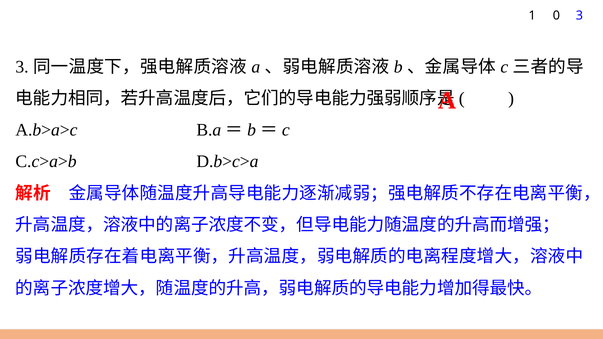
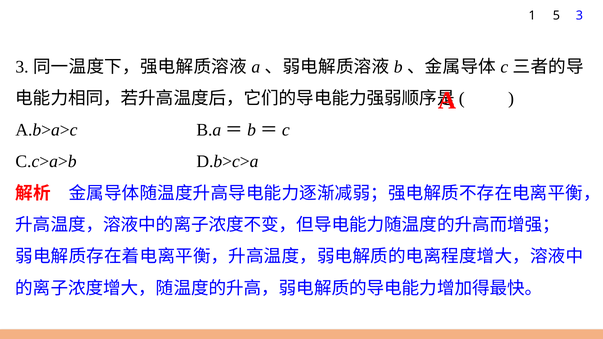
0: 0 -> 5 (556, 16)
